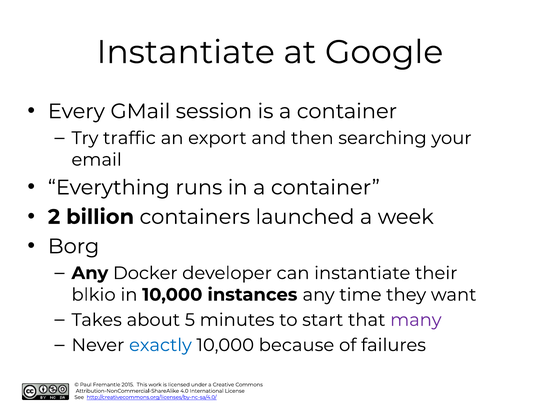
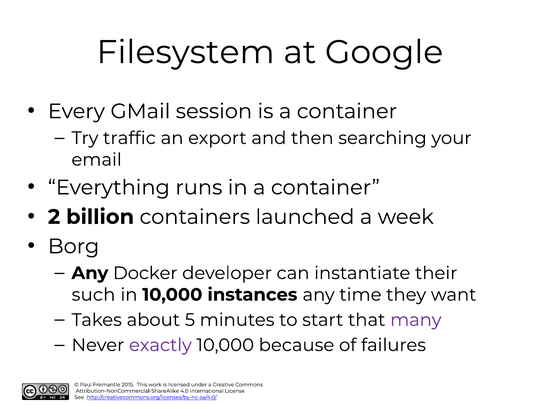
Instantiate: Instantiate -> Filesystem (186, 52)
blkio: blkio -> such (94, 295)
exactly colour: blue -> purple (160, 345)
